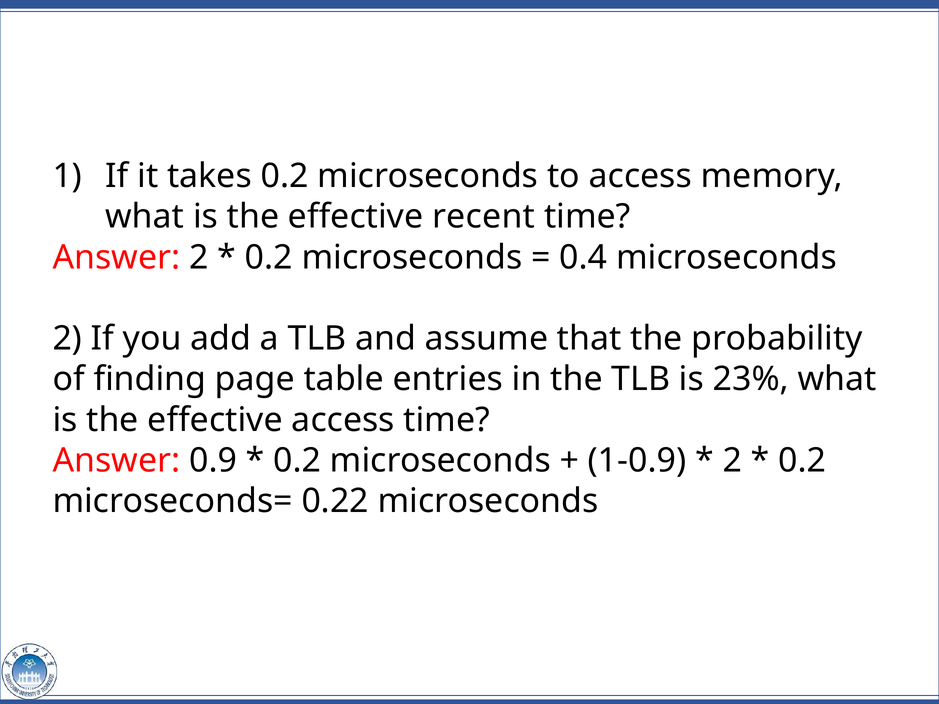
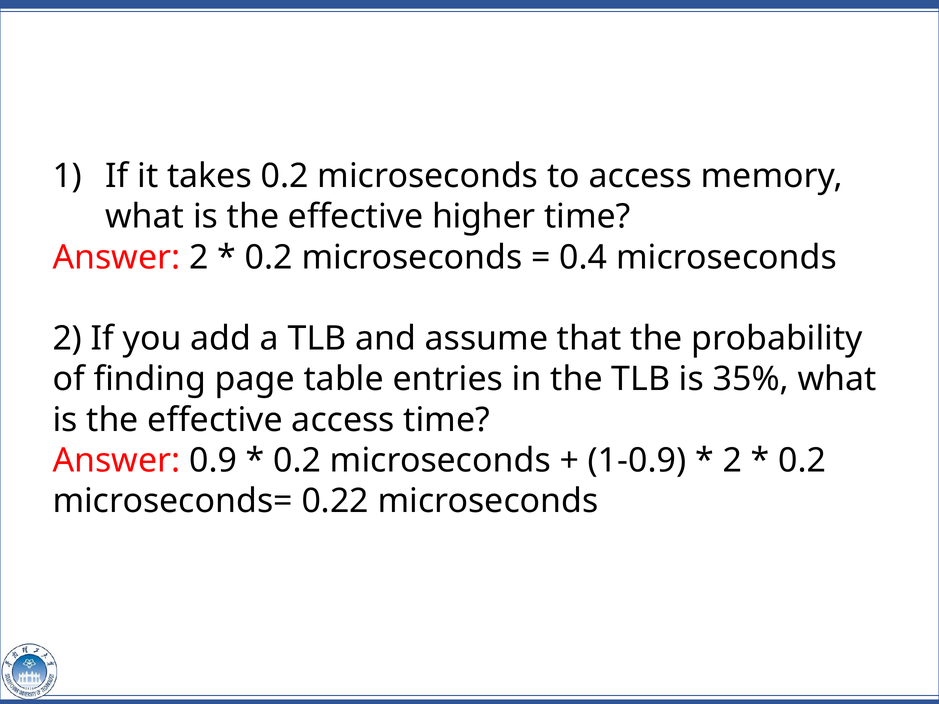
recent: recent -> higher (484, 217)
23%: 23% -> 35% (751, 379)
